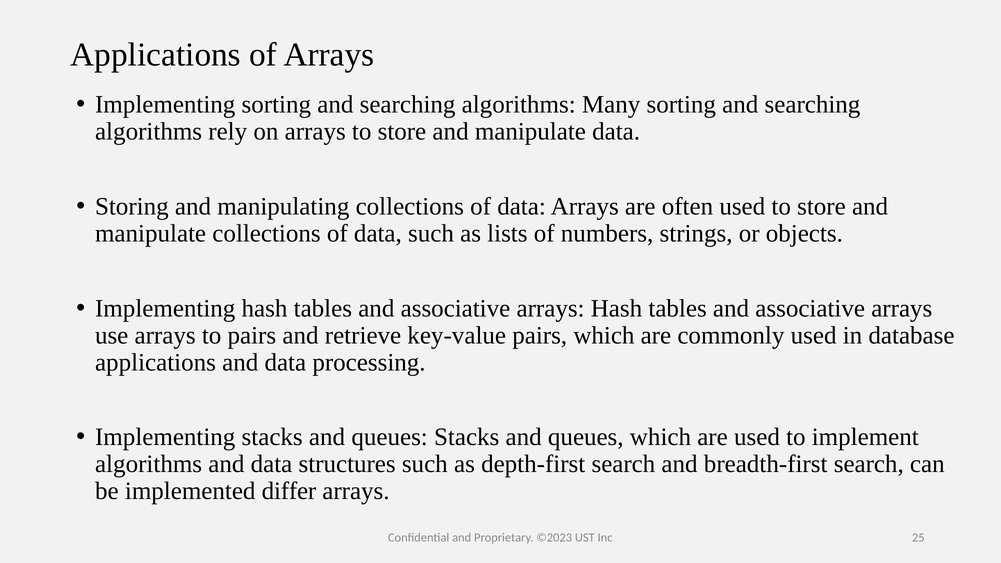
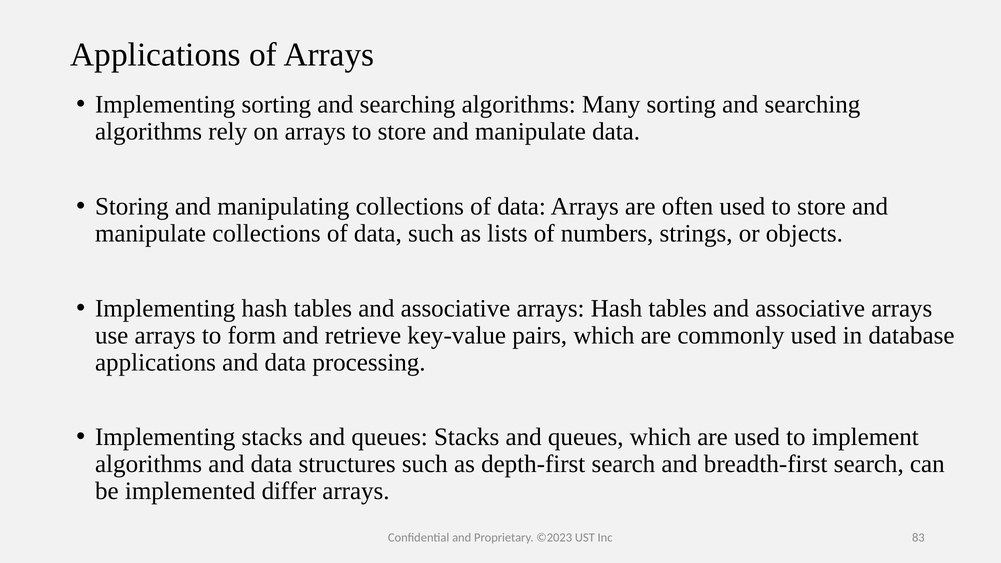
to pairs: pairs -> form (252, 335)
25: 25 -> 83 (918, 538)
